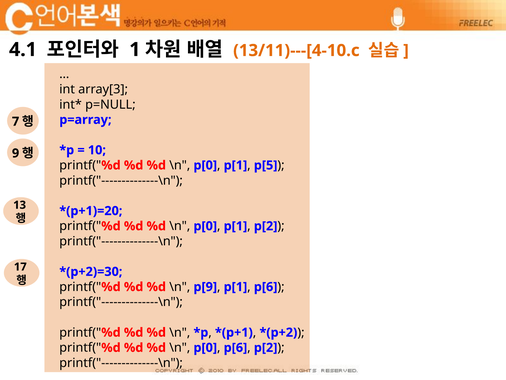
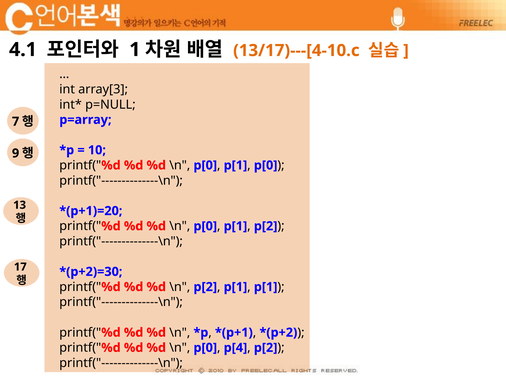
13/11)---[4-10.c: 13/11)---[4-10.c -> 13/17)---[4-10.c (296, 50)
p[5: p[5 -> p[0 (266, 165)
\n p[9: p[9 -> p[2 (205, 287)
p[6: p[6 -> p[1 (266, 287)
p[6: p[6 -> p[4 (235, 347)
